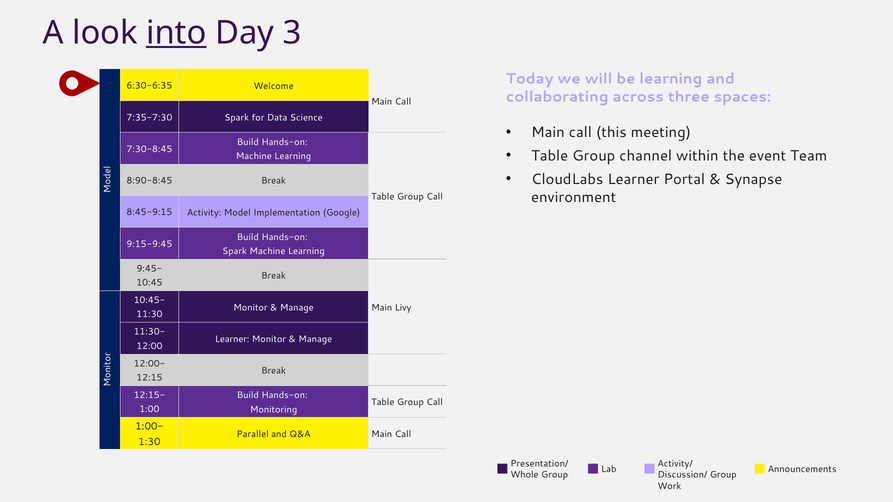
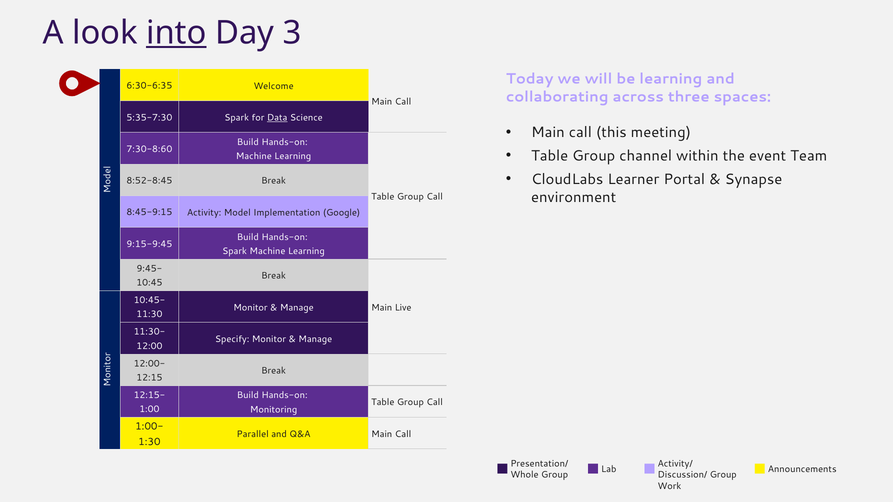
7:35-7:30: 7:35-7:30 -> 5:35-7:30 (149, 118)
Data underline: none -> present (277, 118)
7:30-8:45: 7:30-8:45 -> 7:30-8:60 (149, 149)
8:90-8:45: 8:90-8:45 -> 8:52-8:45 (149, 181)
Livy: Livy -> Live (403, 308)
Learner: Learner -> Specify (232, 339)
